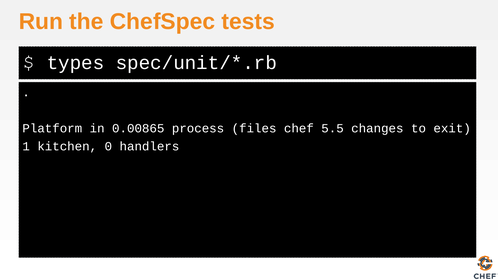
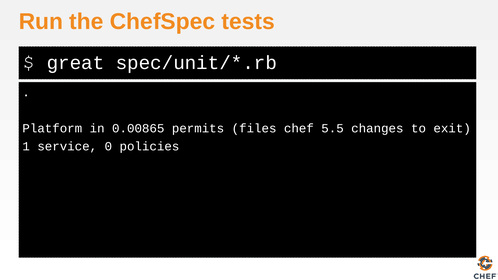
types: types -> great (76, 63)
process: process -> permits (198, 128)
kitchen: kitchen -> service (67, 147)
handlers: handlers -> policies (149, 147)
